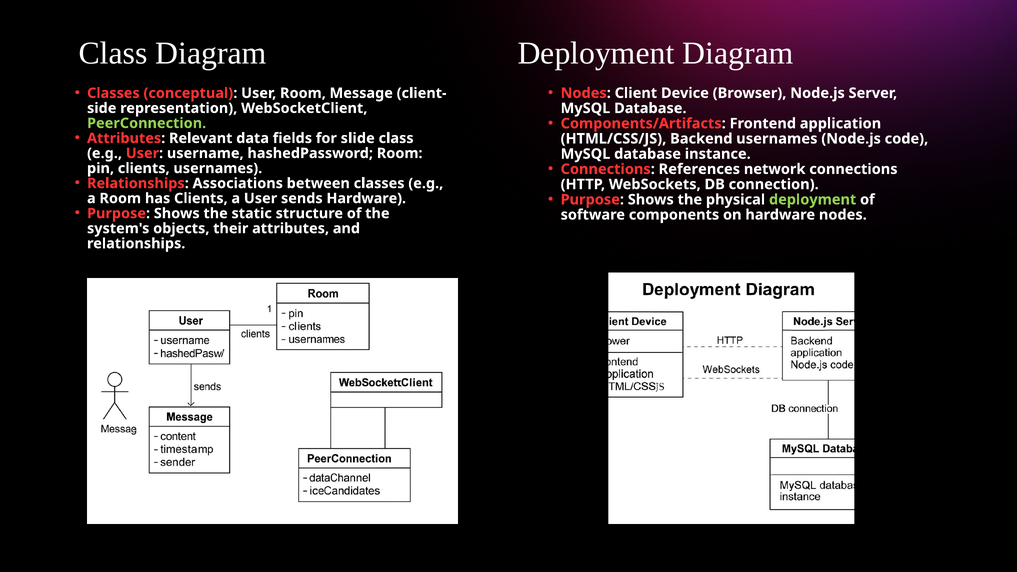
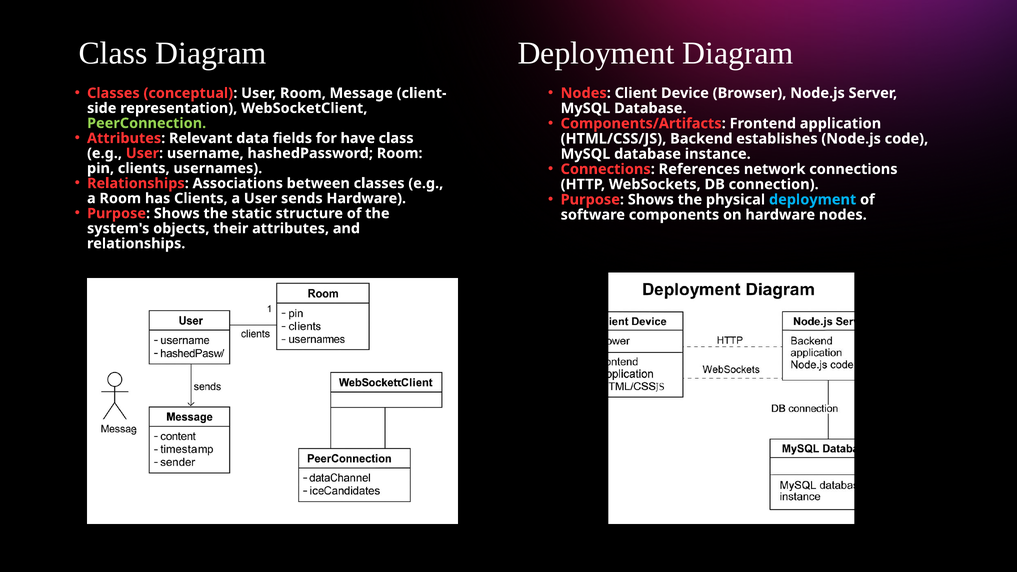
slide: slide -> have (358, 138)
Backend usernames: usernames -> establishes (777, 139)
deployment colour: light green -> light blue (813, 200)
